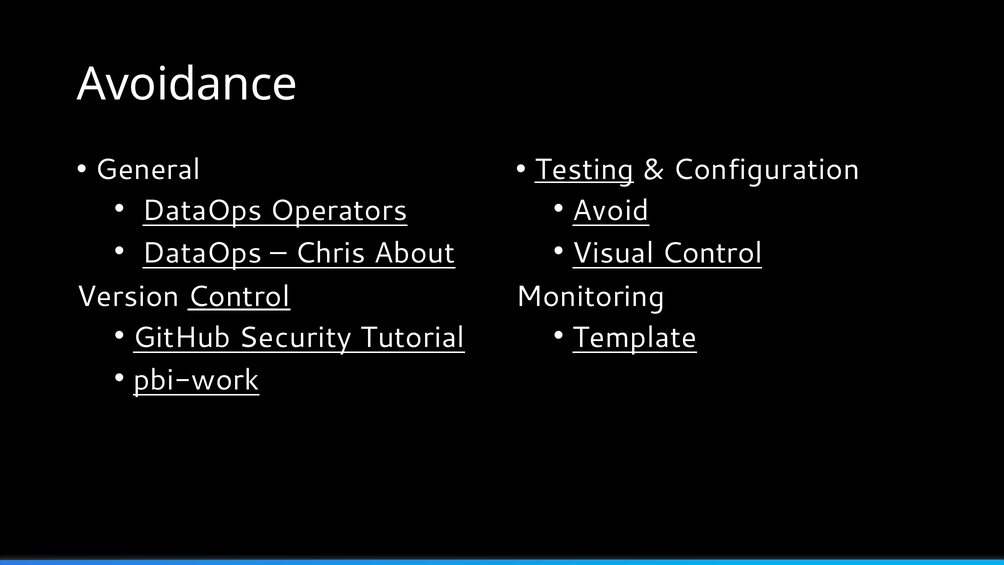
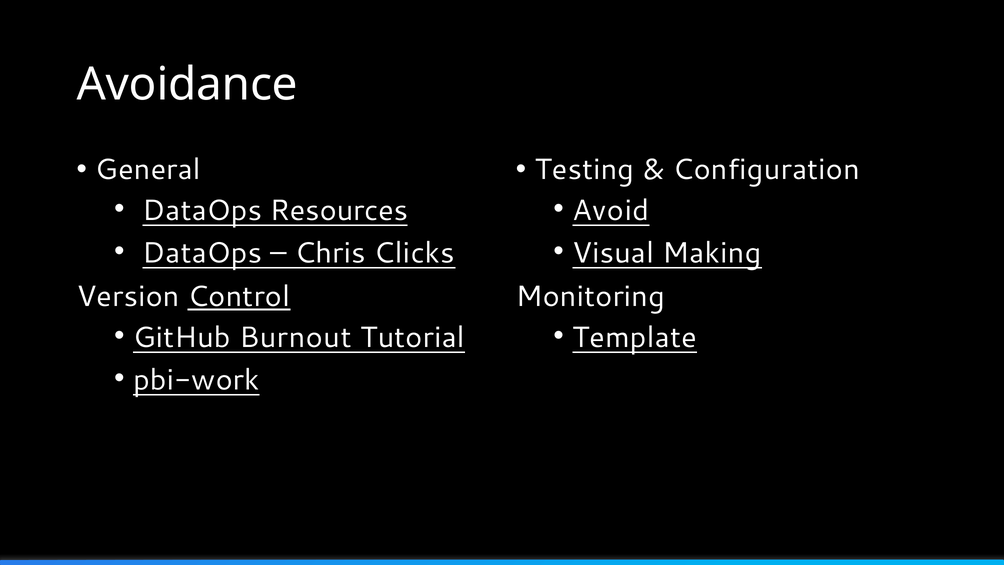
Testing underline: present -> none (584, 170)
Operators: Operators -> Resources (339, 210)
About: About -> Clicks (414, 253)
Visual Control: Control -> Making (712, 253)
Security: Security -> Burnout (295, 337)
